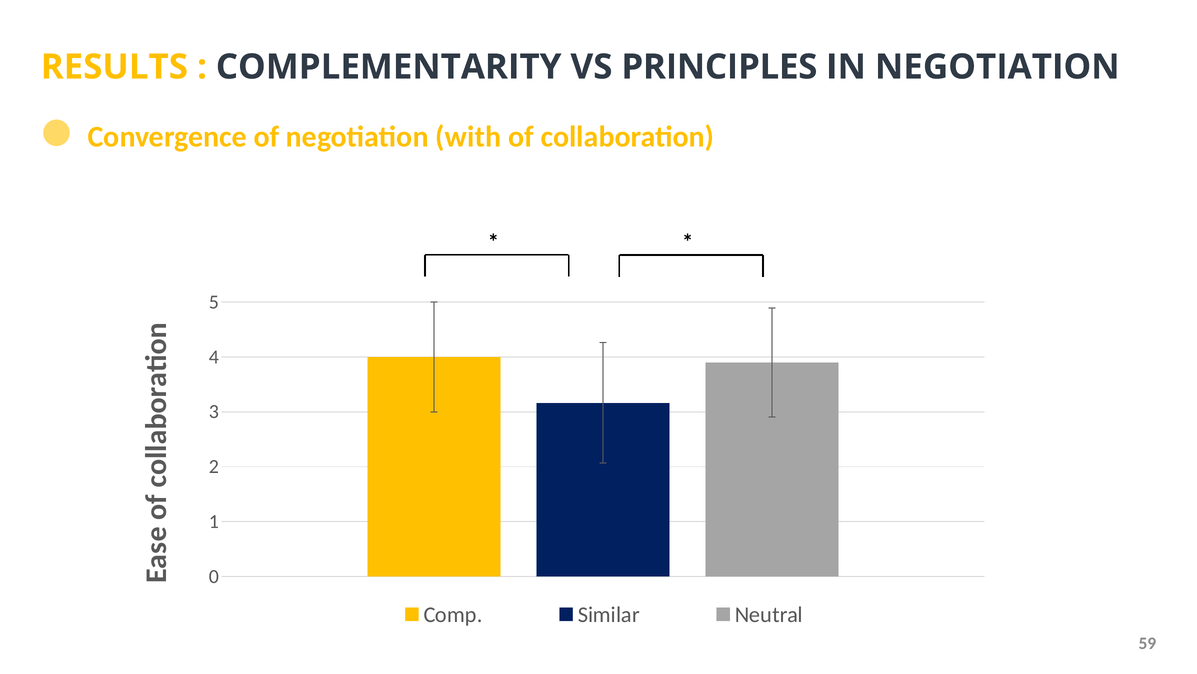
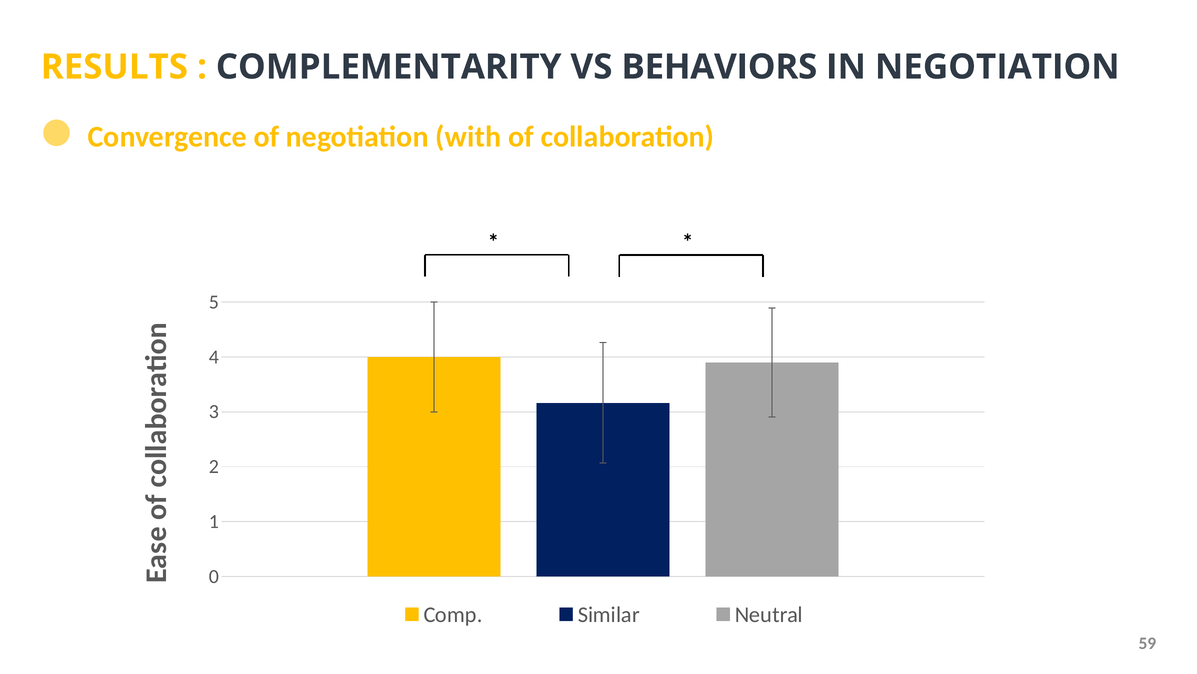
PRINCIPLES: PRINCIPLES -> BEHAVIORS (719, 67)
